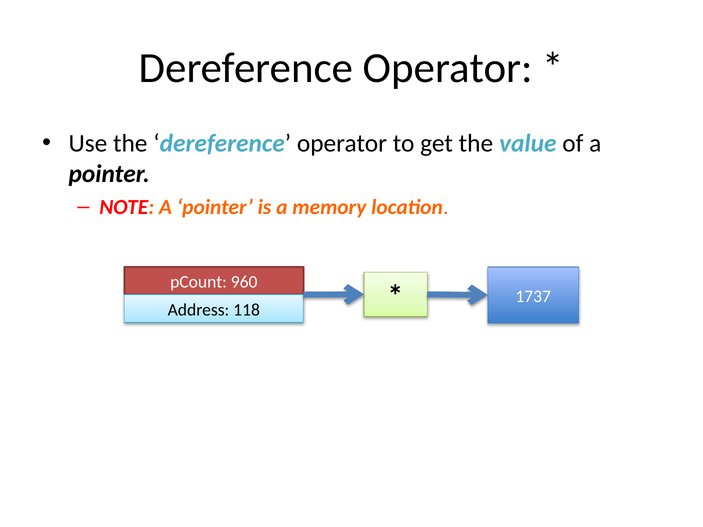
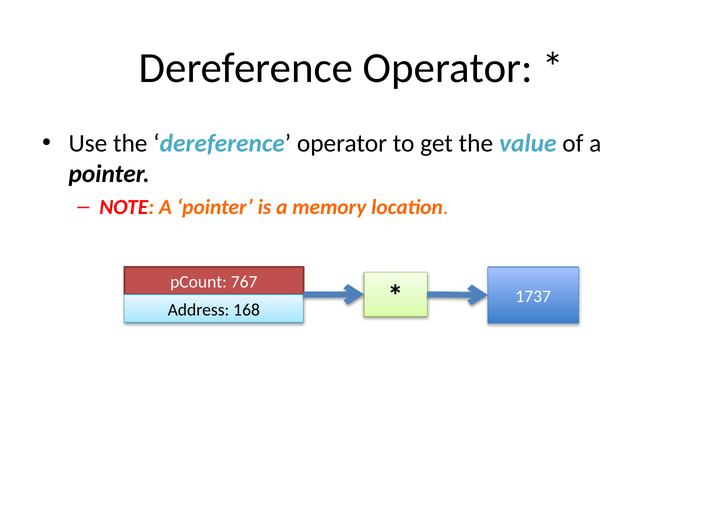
960: 960 -> 767 (244, 282)
118: 118 -> 168 (247, 310)
